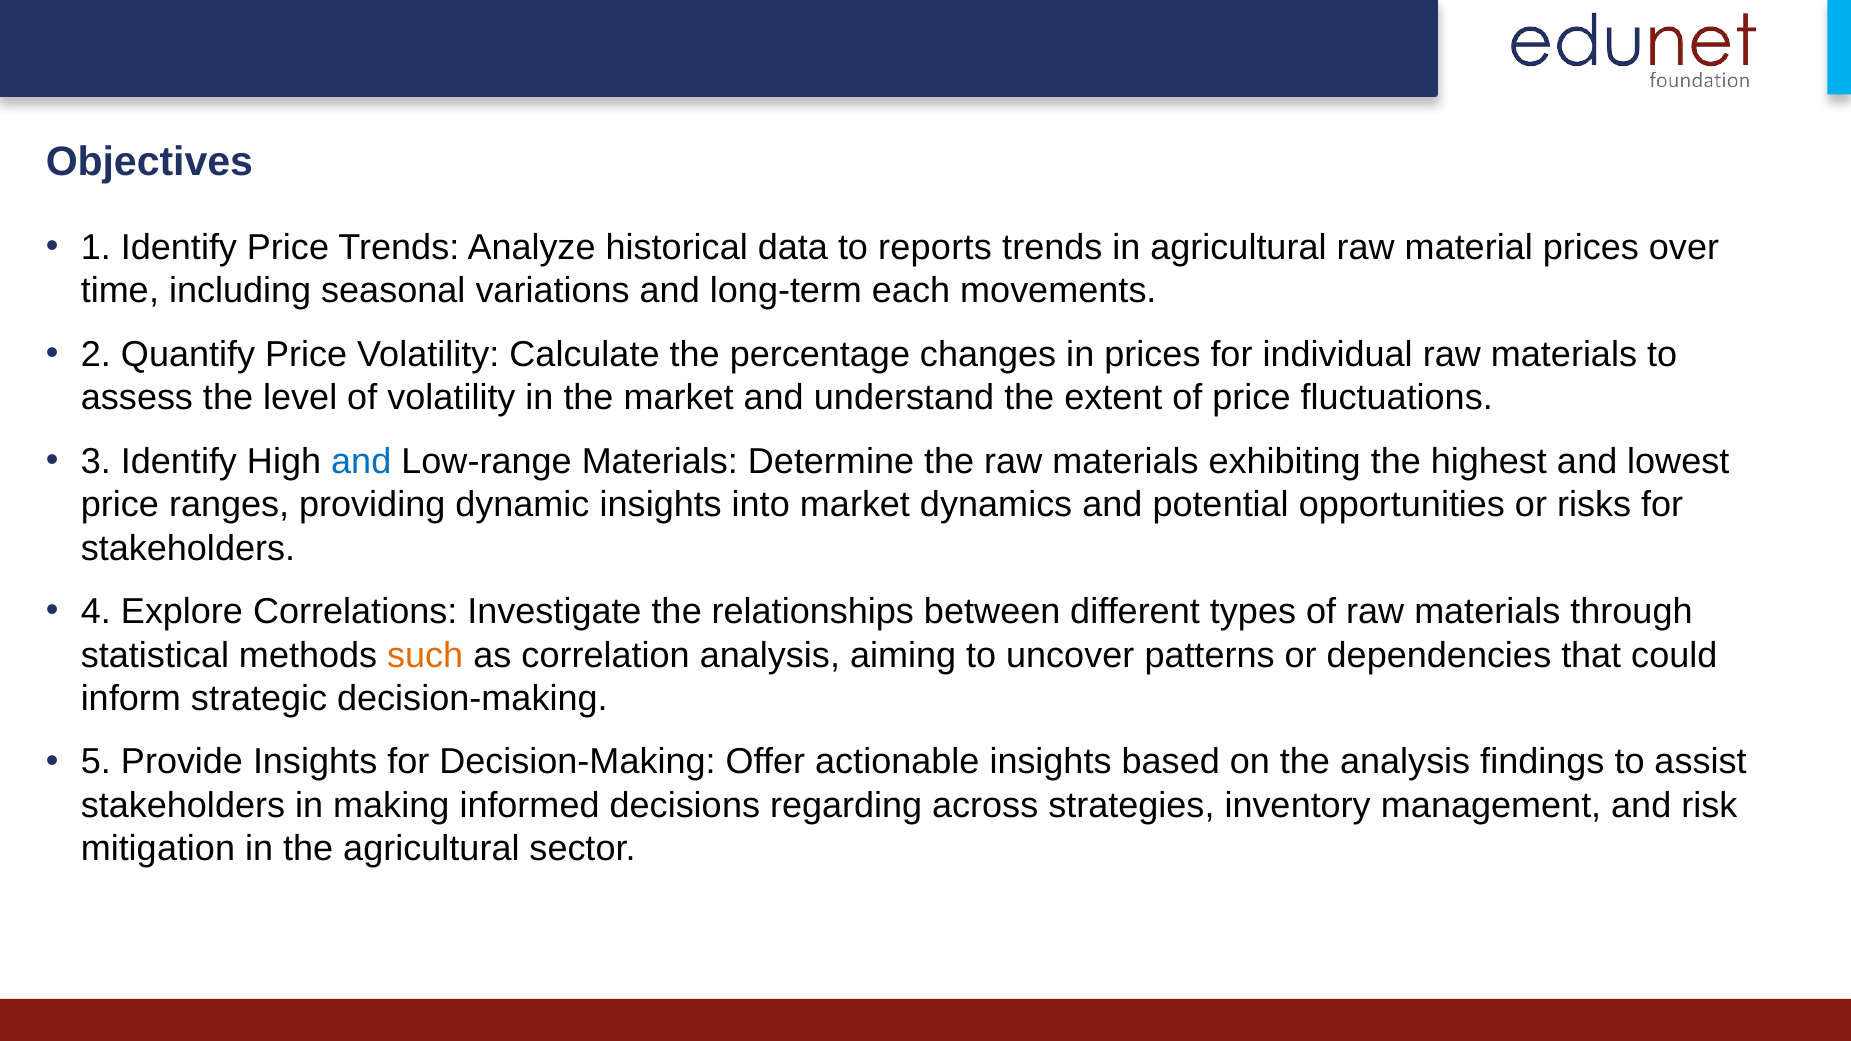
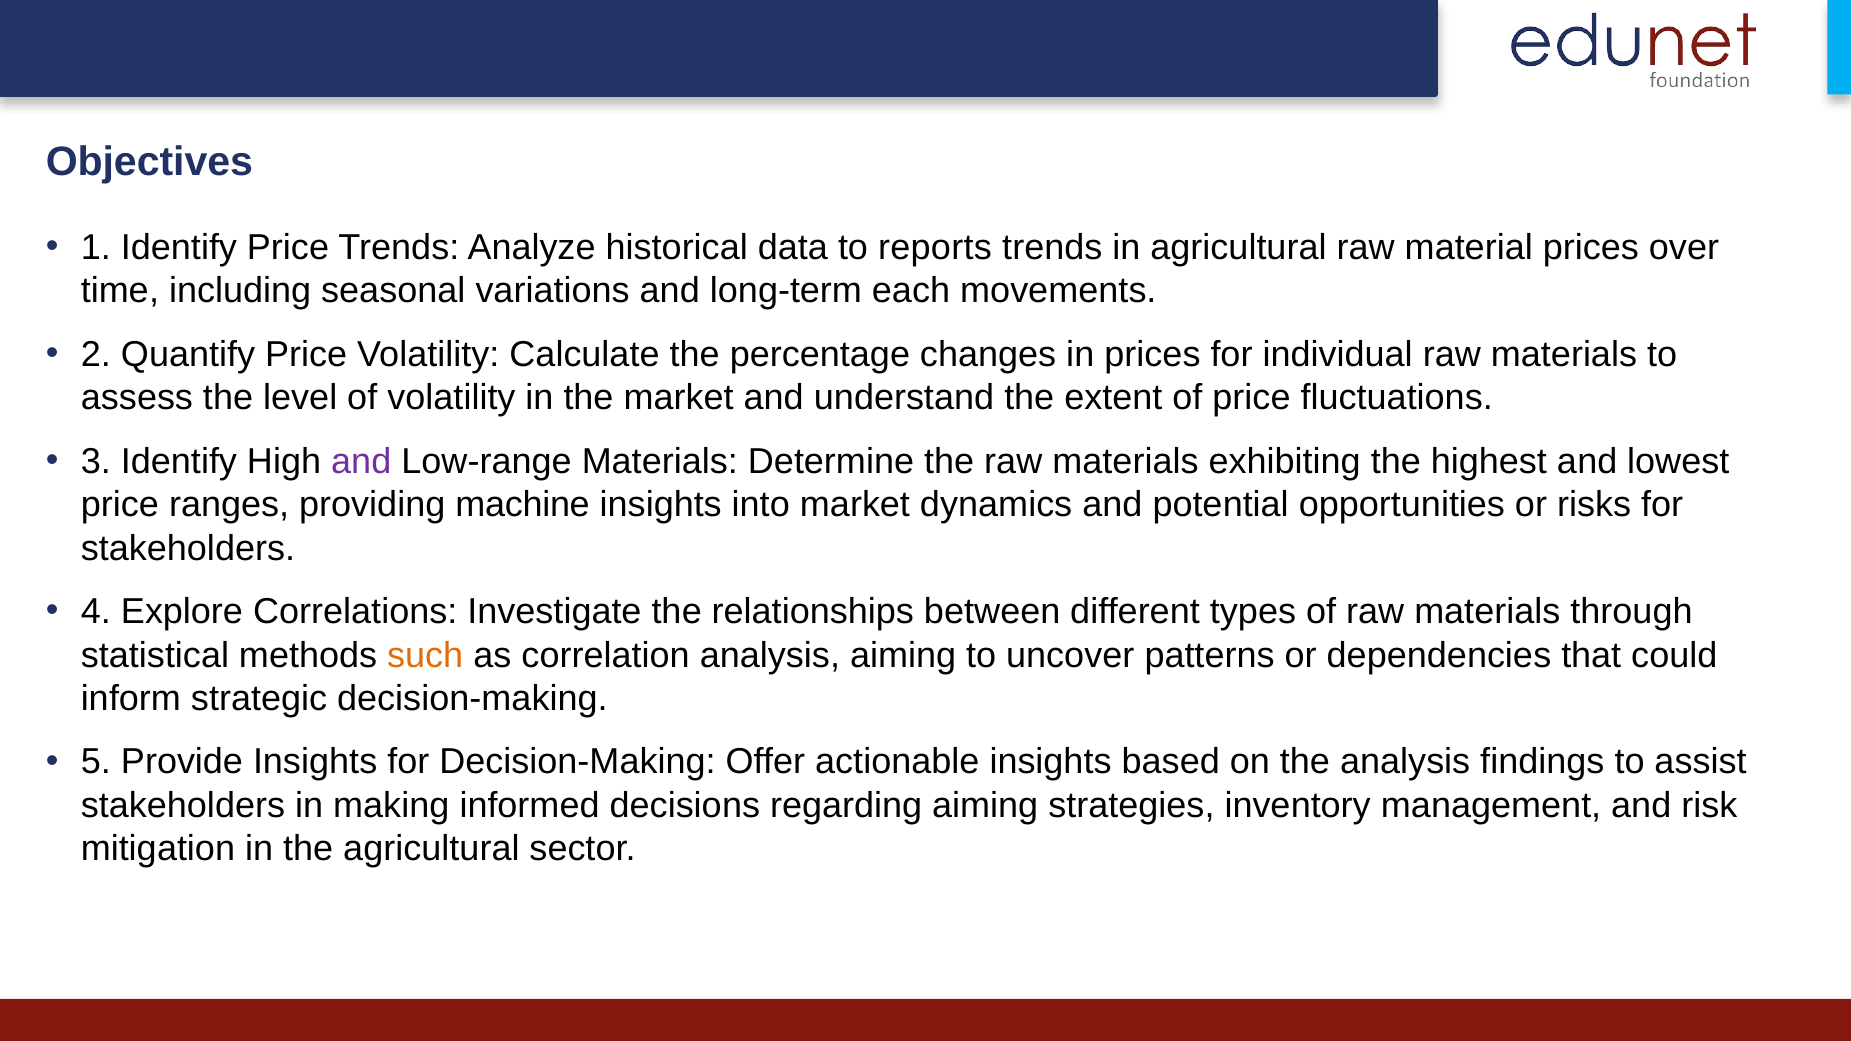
and colour: blue -> purple (361, 462)
dynamic: dynamic -> machine (523, 505)
regarding across: across -> aiming (985, 805)
